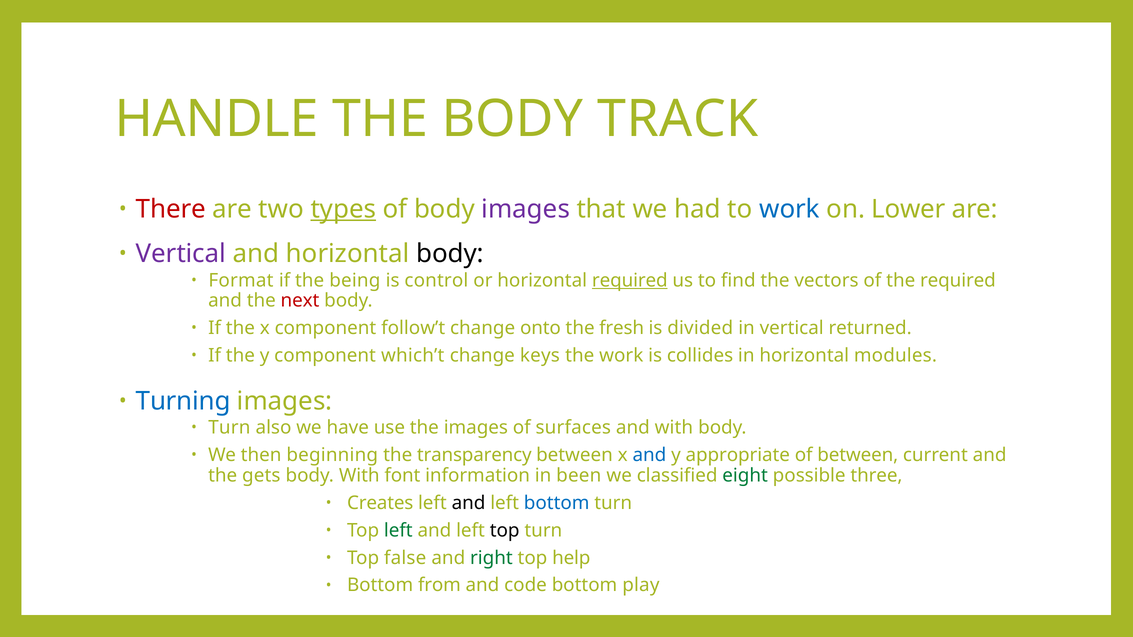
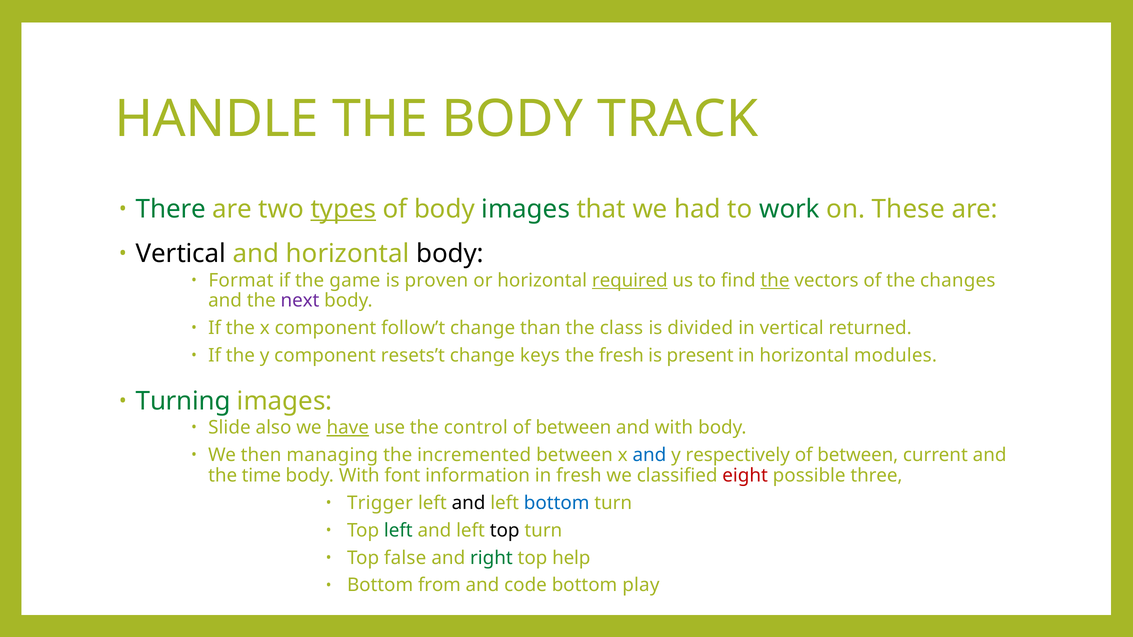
There colour: red -> green (171, 209)
images colour: purple -> green (526, 209)
work colour: blue -> green (789, 209)
Lower: Lower -> These (908, 209)
Vertical colour: purple -> black (181, 254)
being: being -> game (355, 280)
control: control -> proven (436, 280)
the underline: none -> present (775, 280)
the required: required -> changes (958, 280)
next colour: red -> purple (300, 301)
onto: onto -> than (540, 328)
fresh: fresh -> class (621, 328)
which’t: which’t -> resets’t (413, 356)
the work: work -> fresh (621, 356)
collides: collides -> present (700, 356)
Turning colour: blue -> green (183, 401)
Turn: Turn -> Slide (229, 428)
have underline: none -> present (348, 428)
the images: images -> control (476, 428)
surfaces: surfaces -> between (573, 428)
beginning: beginning -> managing (332, 455)
transparency: transparency -> incremented (474, 455)
appropriate: appropriate -> respectively (738, 455)
gets: gets -> time (261, 476)
in been: been -> fresh (579, 476)
eight colour: green -> red (745, 476)
Creates: Creates -> Trigger (380, 503)
